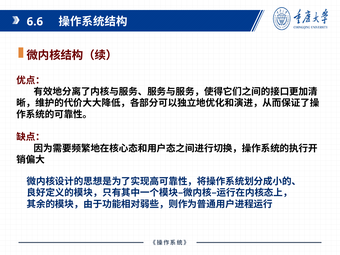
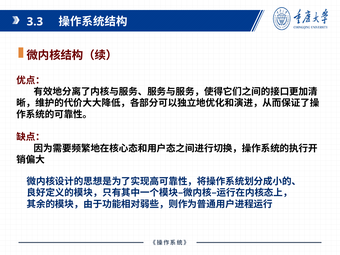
6.6: 6.6 -> 3.3 (35, 22)
